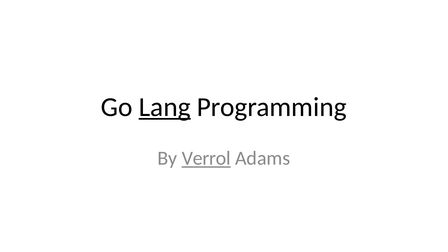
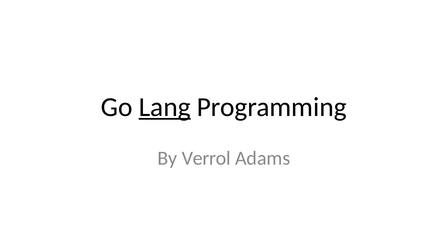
Verrol underline: present -> none (206, 158)
